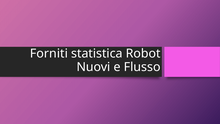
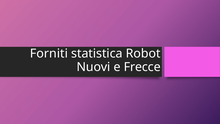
Flusso: Flusso -> Frecce (142, 67)
